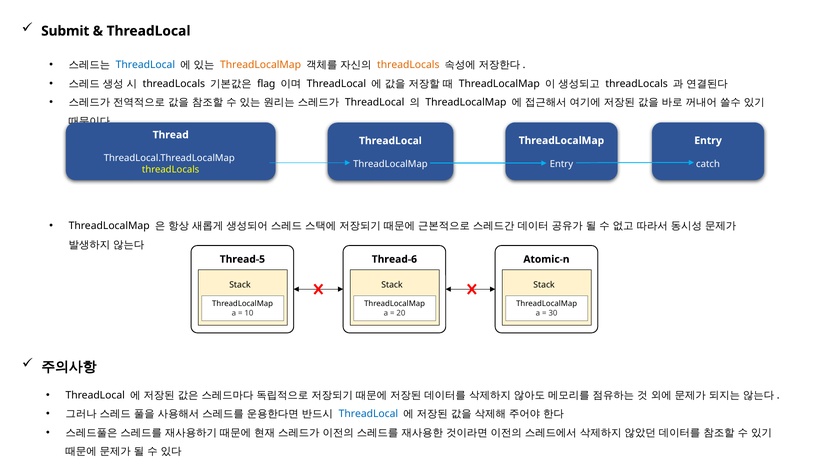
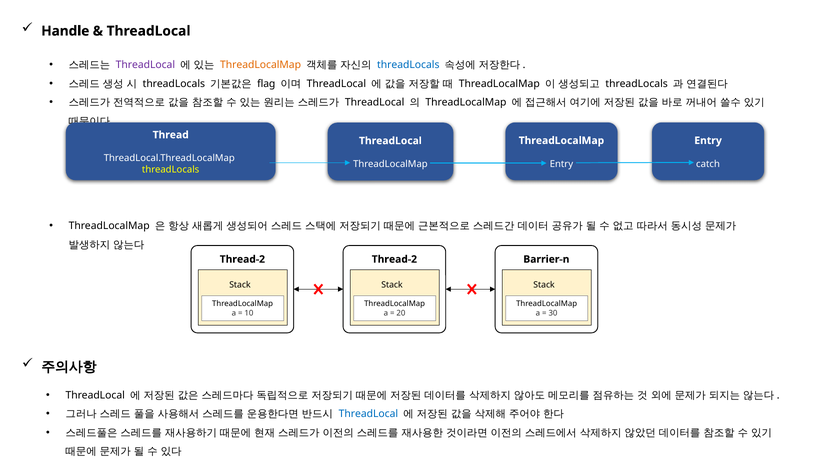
Submit: Submit -> Handle (65, 31)
ThreadLocal colour: blue -> purple (145, 65)
threadLocals colour: orange -> blue (408, 65)
Thread-5: Thread-5 -> Thread-2 (242, 259)
Thread-6: Thread-6 -> Thread-2 (394, 259)
Atomic-n: Atomic-n -> Barrier-n (546, 259)
